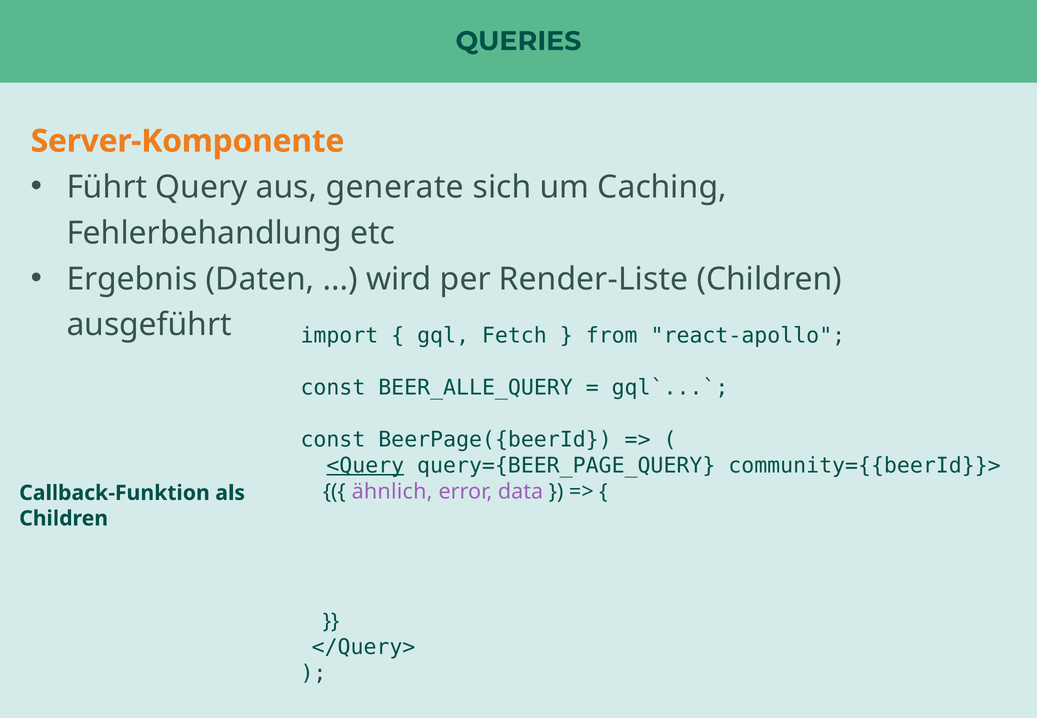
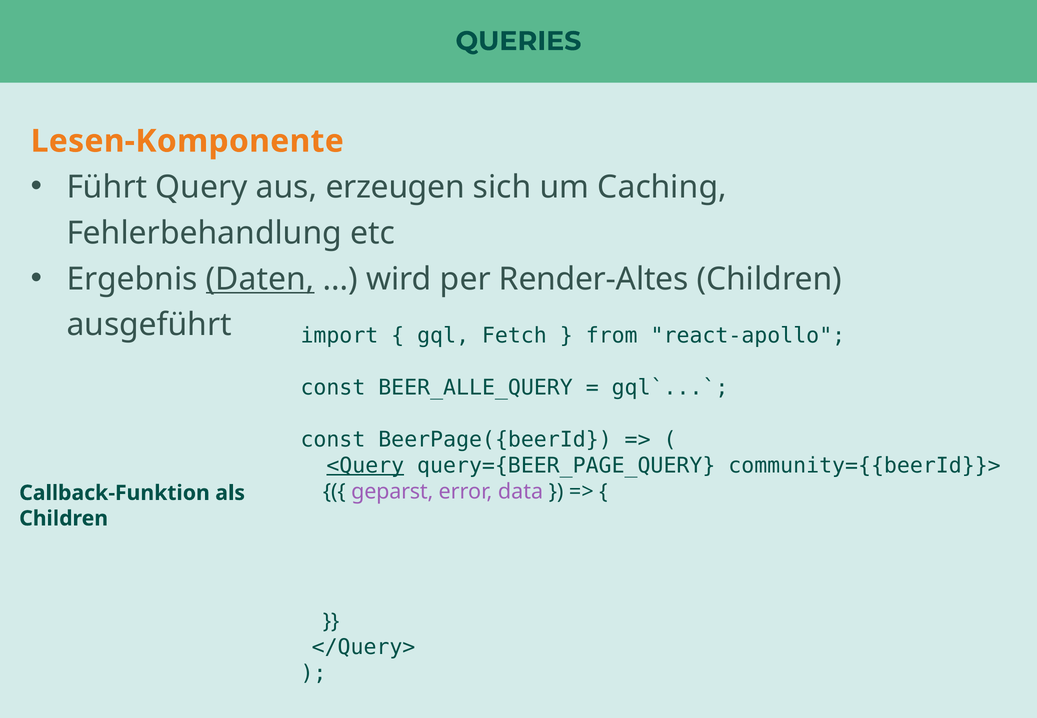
Server-Komponente: Server-Komponente -> Lesen-Komponente (187, 141)
generate: generate -> erzeugen (395, 187)
Daten underline: none -> present (260, 279)
Render-Liste: Render-Liste -> Render-Altes (594, 279)
ähnlich: ähnlich -> geparst (392, 491)
